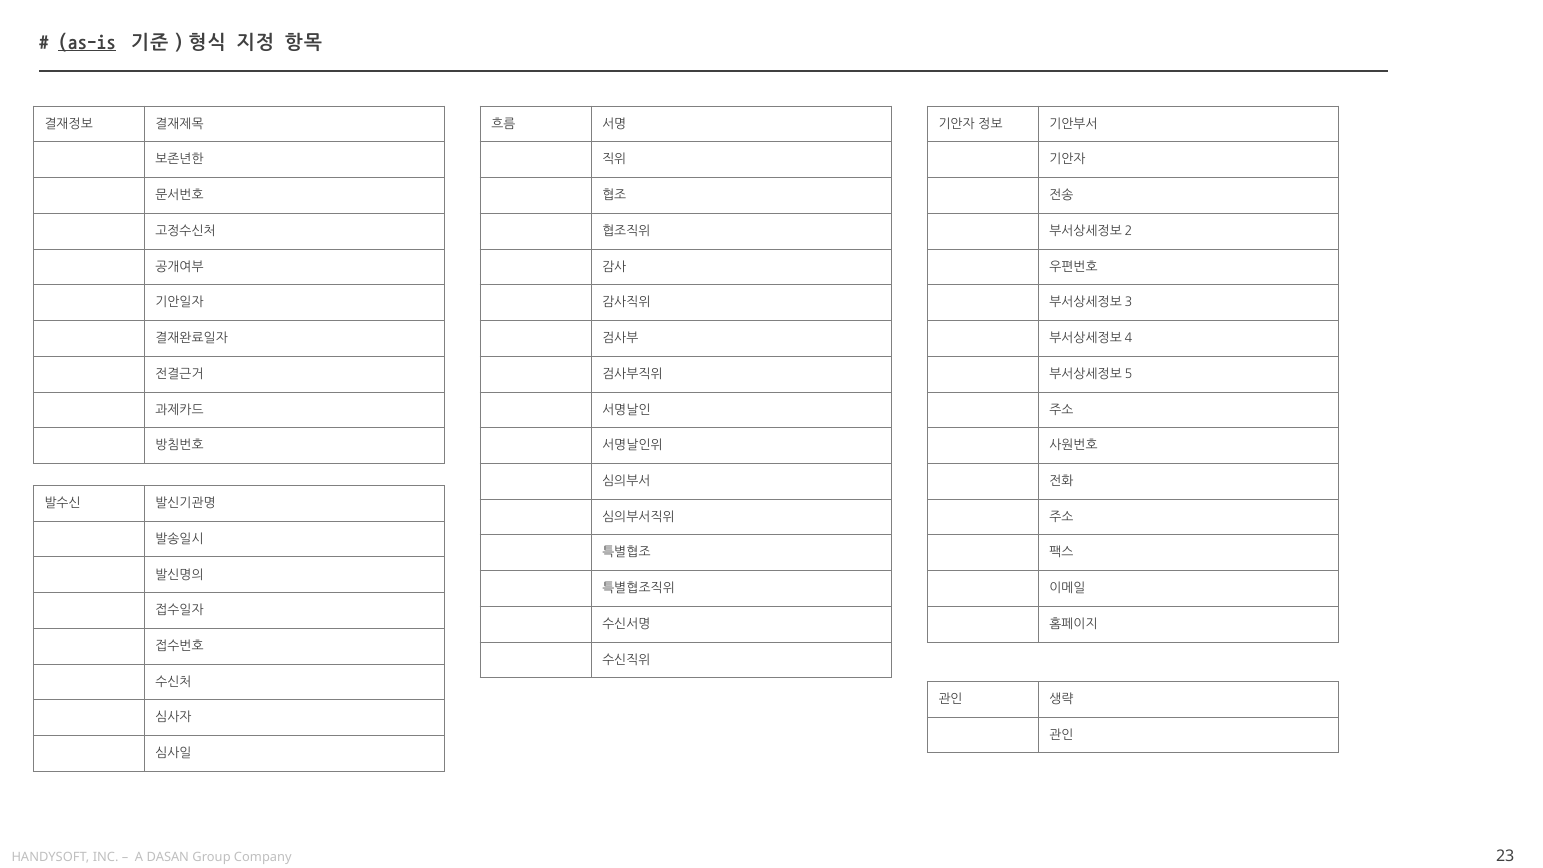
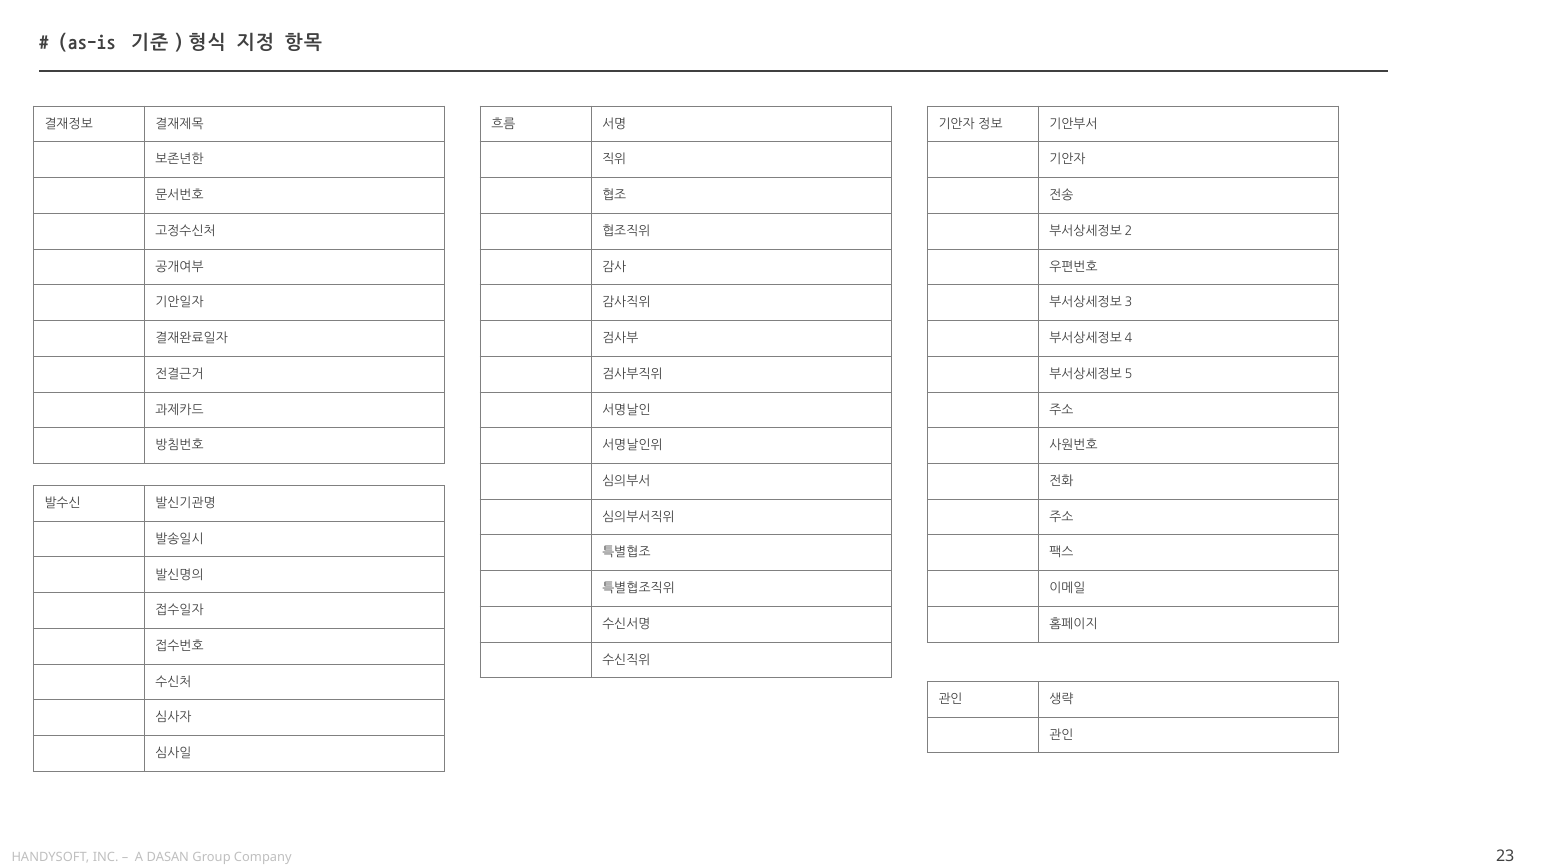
as-is underline: present -> none (87, 42)
